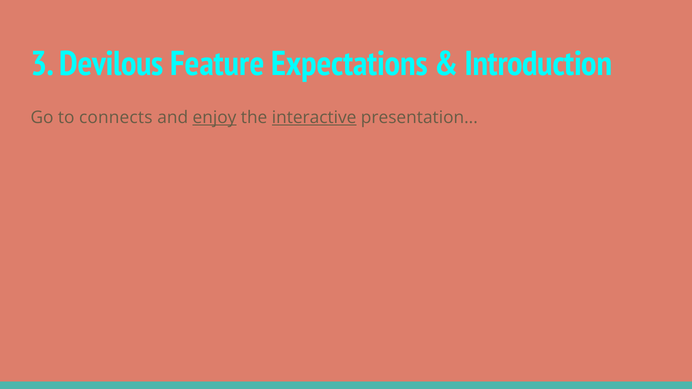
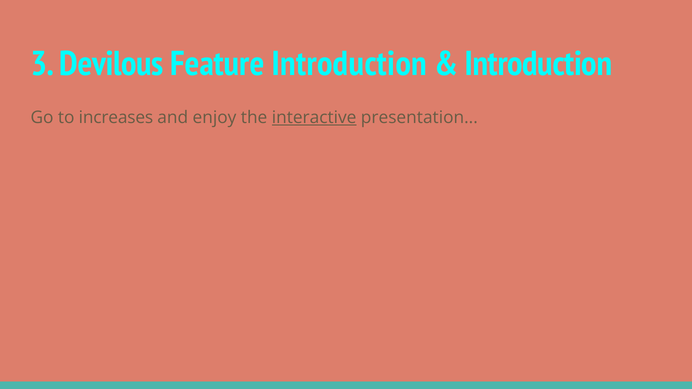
Feature Expectations: Expectations -> Introduction (349, 64)
connects: connects -> increases (116, 117)
enjoy underline: present -> none (214, 117)
